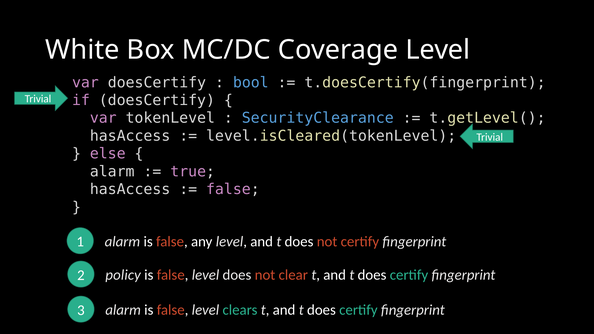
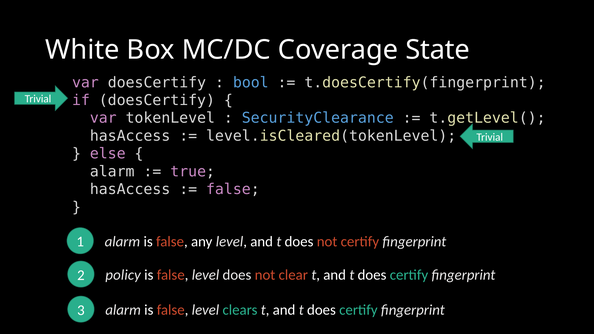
Coverage Level: Level -> State (438, 50)
